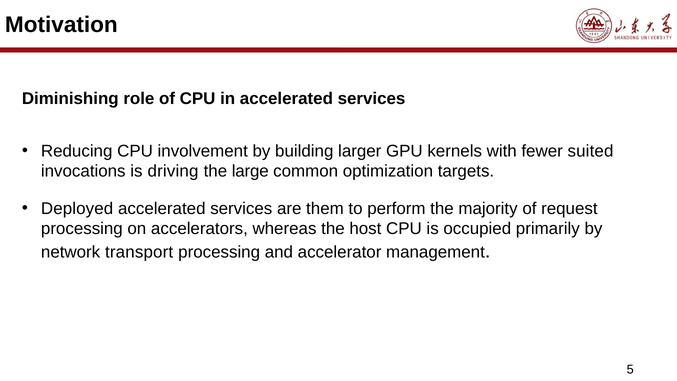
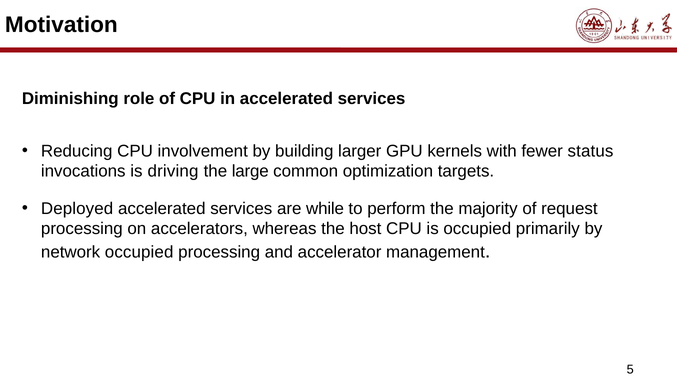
suited: suited -> status (590, 151)
them: them -> while (325, 208)
network transport: transport -> occupied (139, 252)
